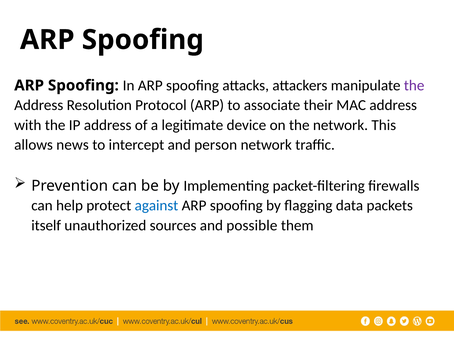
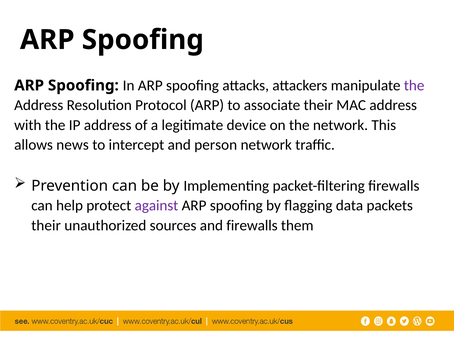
against colour: blue -> purple (156, 205)
itself: itself -> their (46, 225)
and possible: possible -> firewalls (252, 225)
